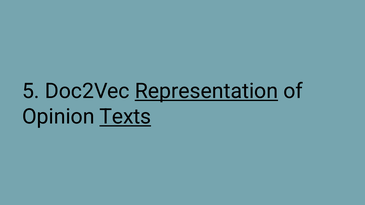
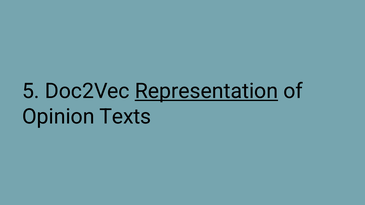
Texts underline: present -> none (125, 117)
